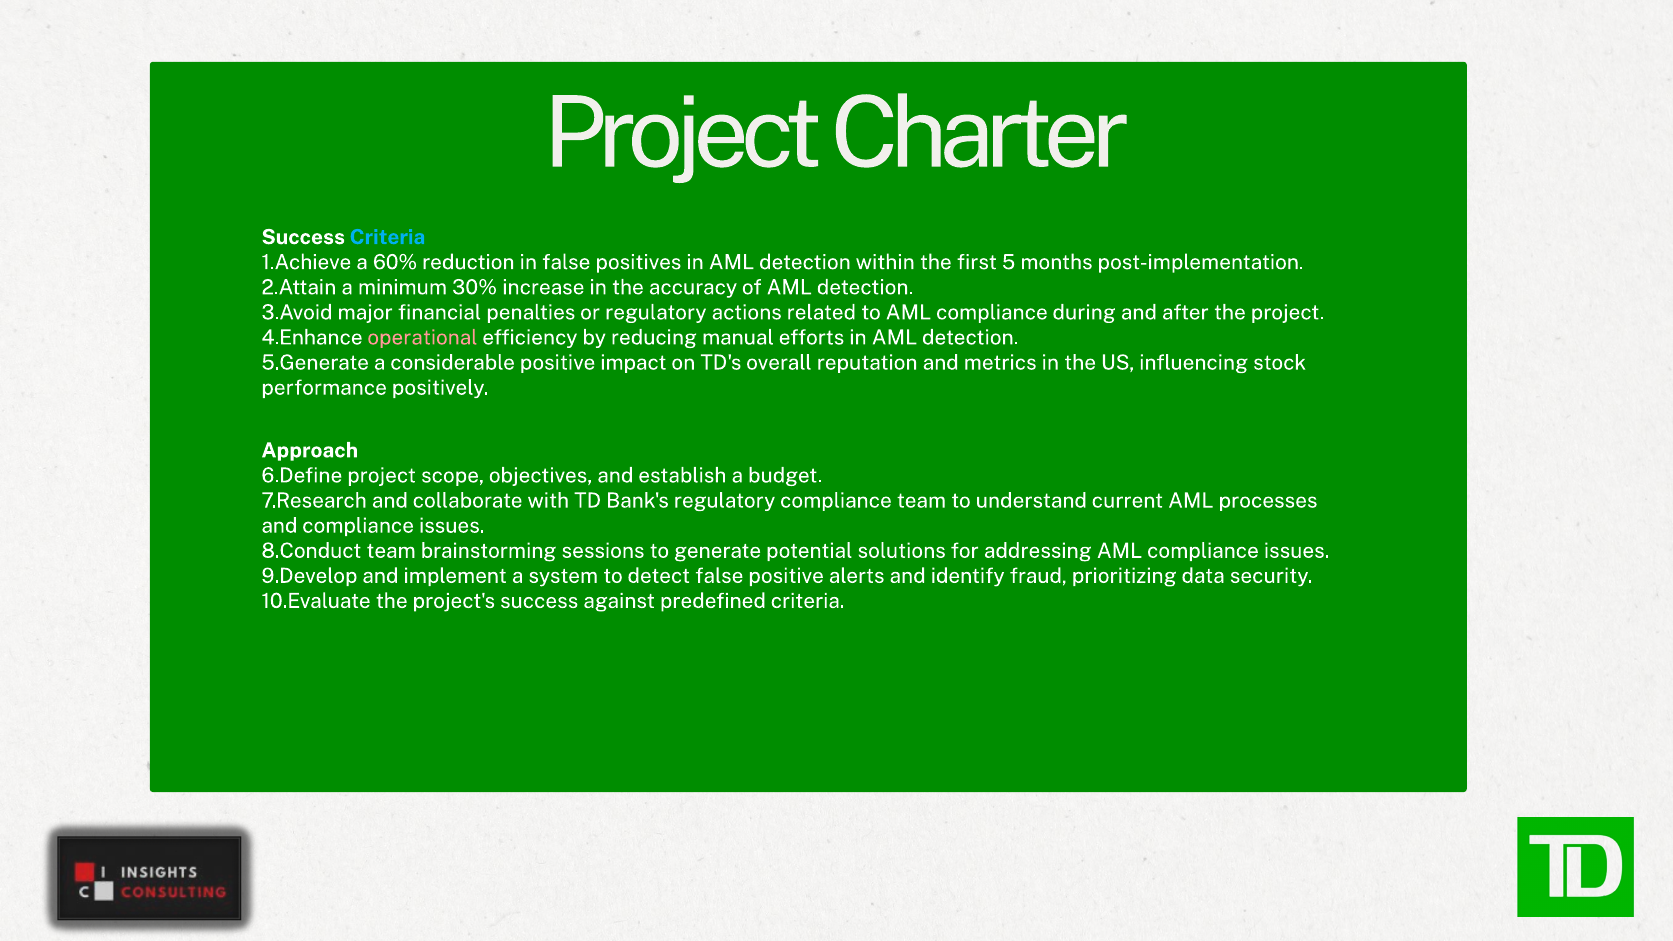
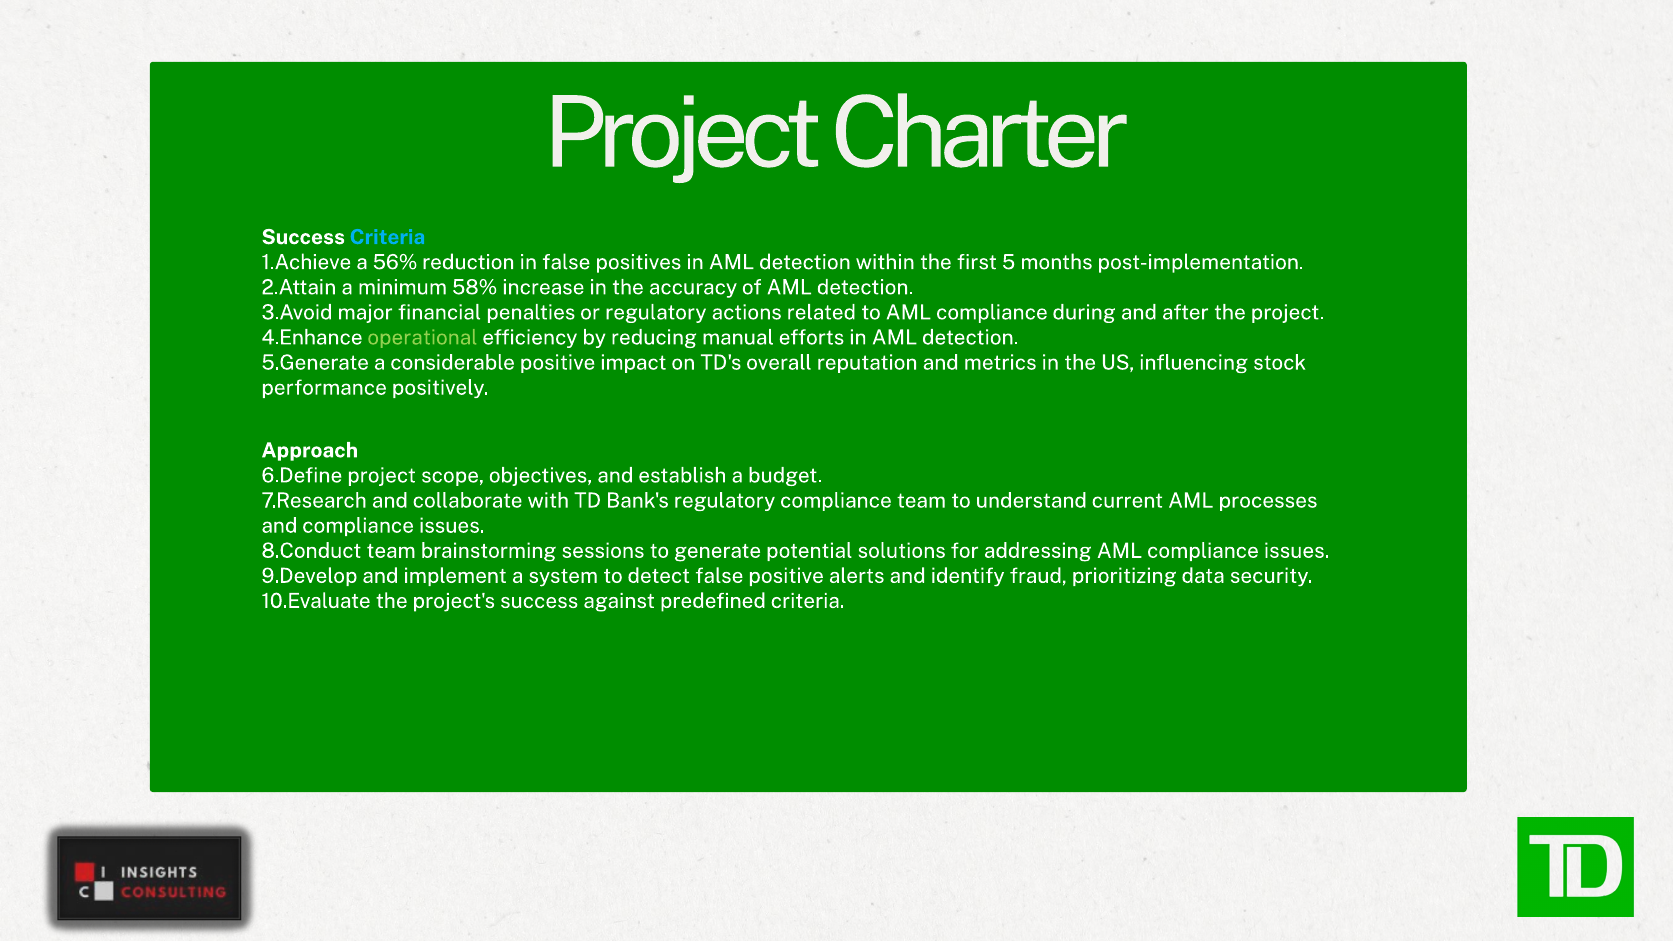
60%: 60% -> 56% (395, 262)
30%: 30% -> 58% (475, 287)
operational colour: pink -> light green (422, 338)
